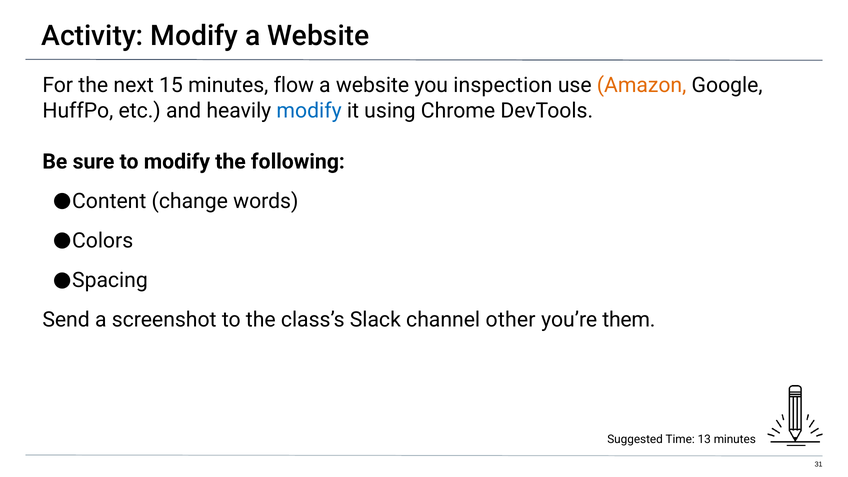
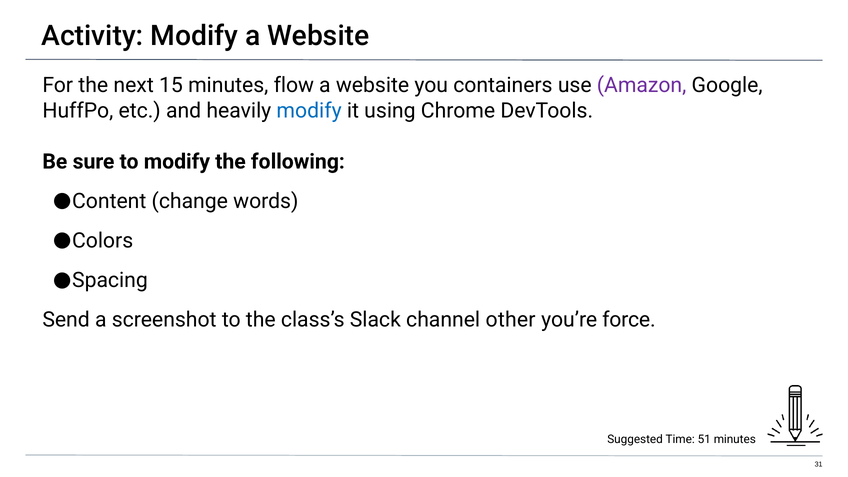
inspection: inspection -> containers (503, 85)
Amazon colour: orange -> purple (642, 85)
them: them -> force (629, 320)
13: 13 -> 51 (704, 439)
